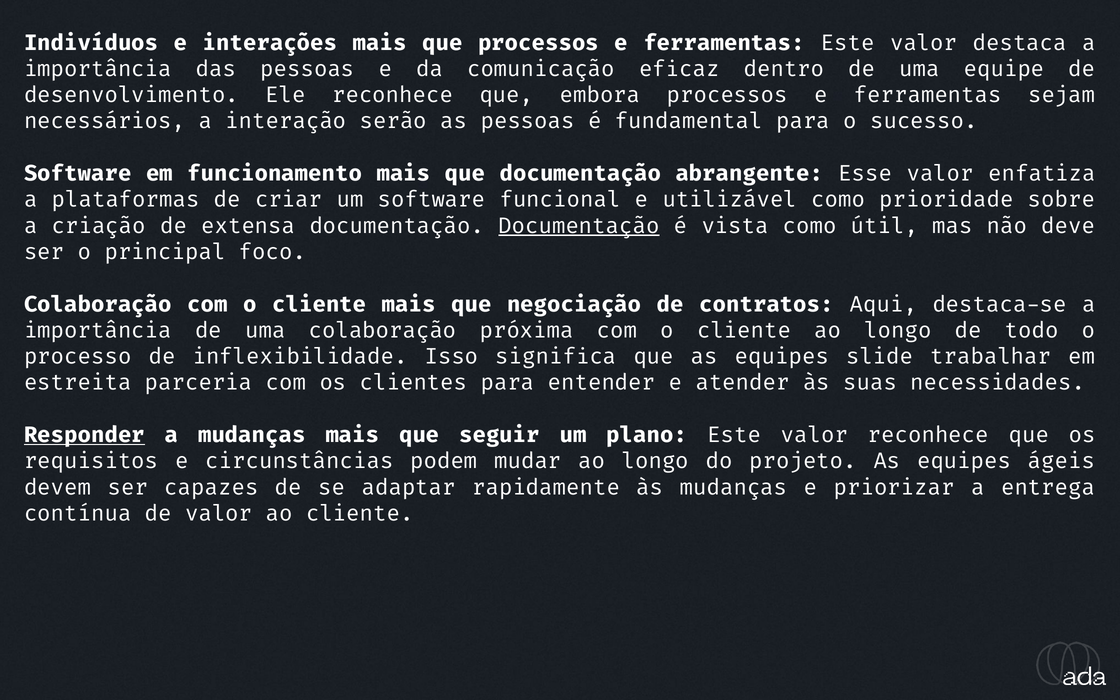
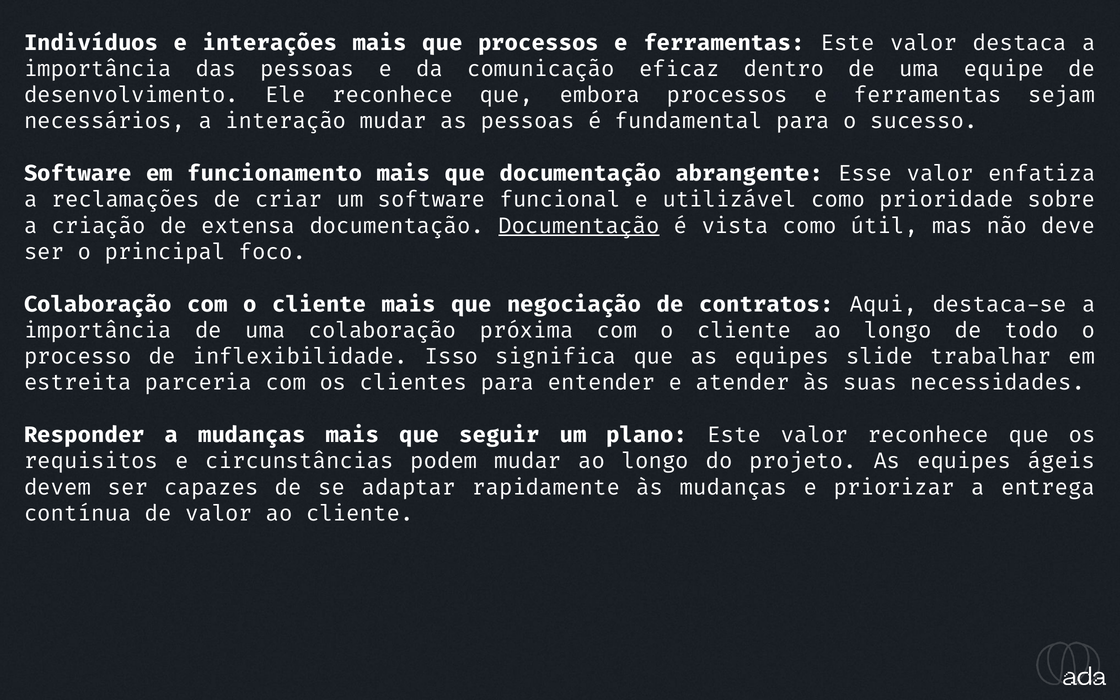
interação serão: serão -> mudar (393, 121)
plataformas: plataformas -> reclamações (126, 200)
Responder underline: present -> none (84, 435)
